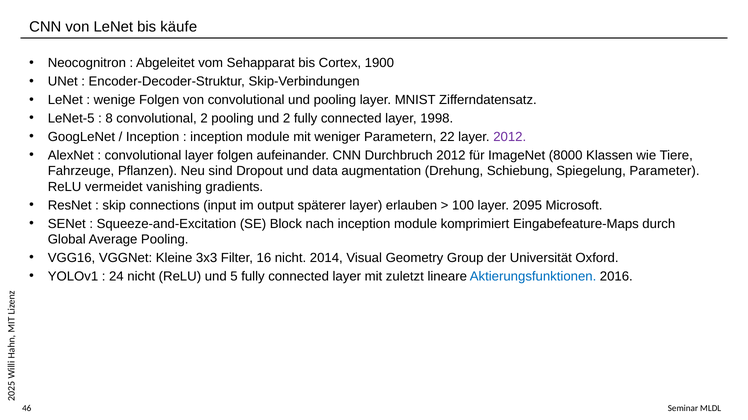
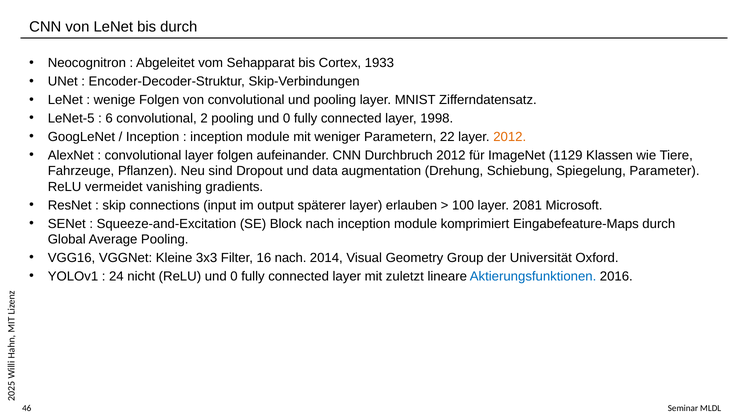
bis käufe: käufe -> durch (179, 27)
1900: 1900 -> 1933 (379, 63)
8: 8 -> 6 (109, 119)
pooling und 2: 2 -> 0 (287, 119)
2012 colour: purple -> orange (510, 137)
8000: 8000 -> 1129 (566, 155)
2095: 2095 -> 2081 (527, 206)
16 nicht: nicht -> nach (291, 258)
ReLU und 5: 5 -> 0 (234, 277)
